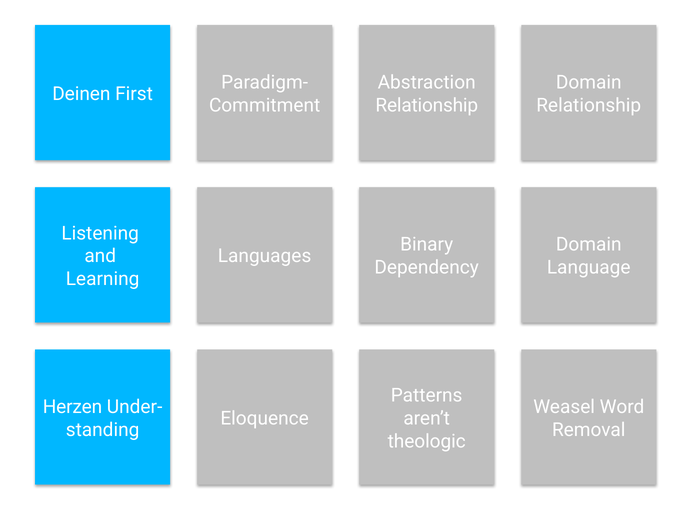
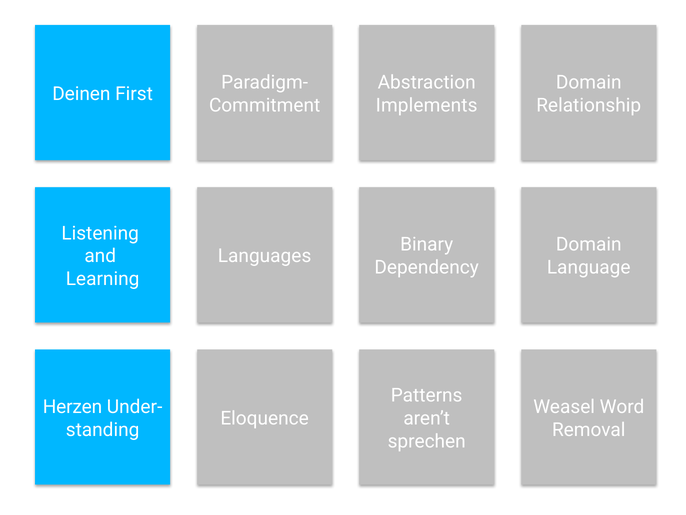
Relationship: Relationship -> Implements (427, 105)
theologic: theologic -> sprechen (427, 441)
